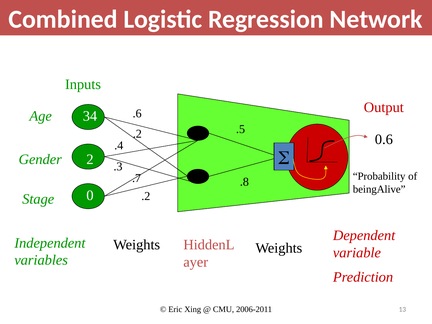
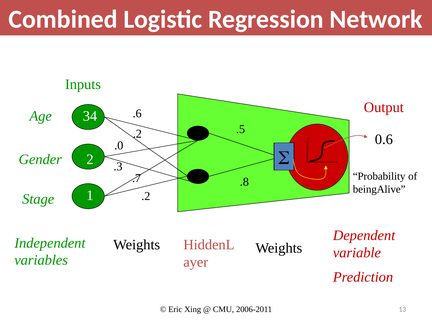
.4: .4 -> .0 (119, 146)
0: 0 -> 1 (90, 195)
